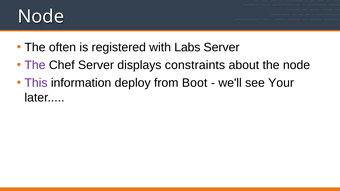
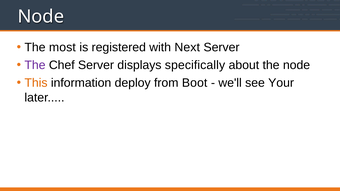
often: often -> most (62, 47)
Labs: Labs -> Next (187, 47)
constraints: constraints -> specifically (195, 65)
This colour: purple -> orange (36, 83)
